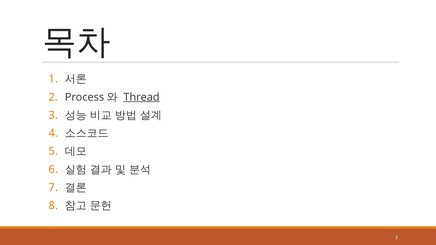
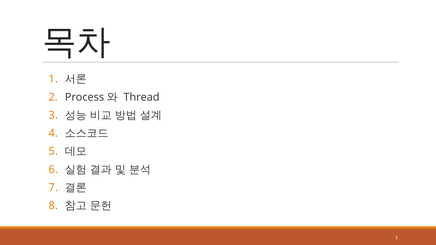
Thread underline: present -> none (142, 97)
